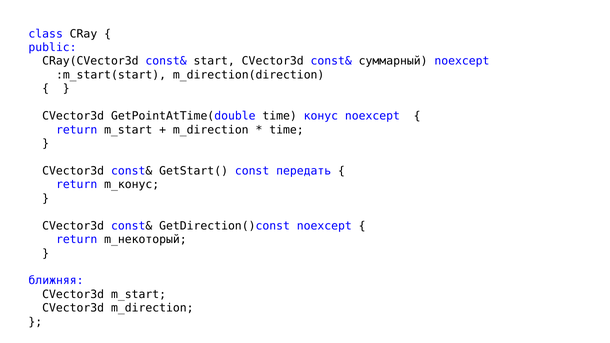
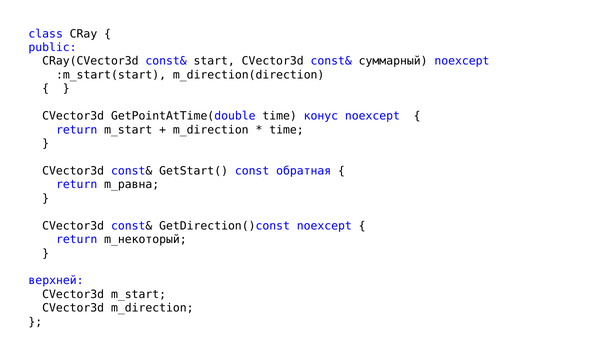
передать: передать -> обратная (304, 171)
m_конус: m_конус -> m_равна (132, 185)
ближняя: ближняя -> верхней (56, 281)
